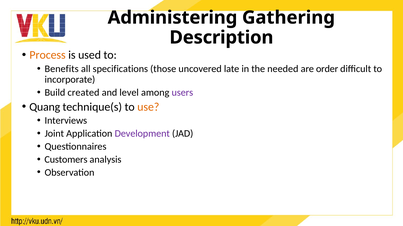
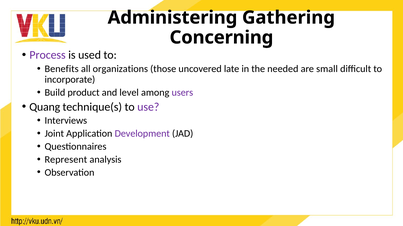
Description: Description -> Concerning (221, 38)
Process colour: orange -> purple (48, 55)
specifications: specifications -> organizations (120, 69)
order: order -> small (327, 69)
created: created -> product (84, 93)
use colour: orange -> purple (148, 107)
Customers: Customers -> Represent (66, 160)
